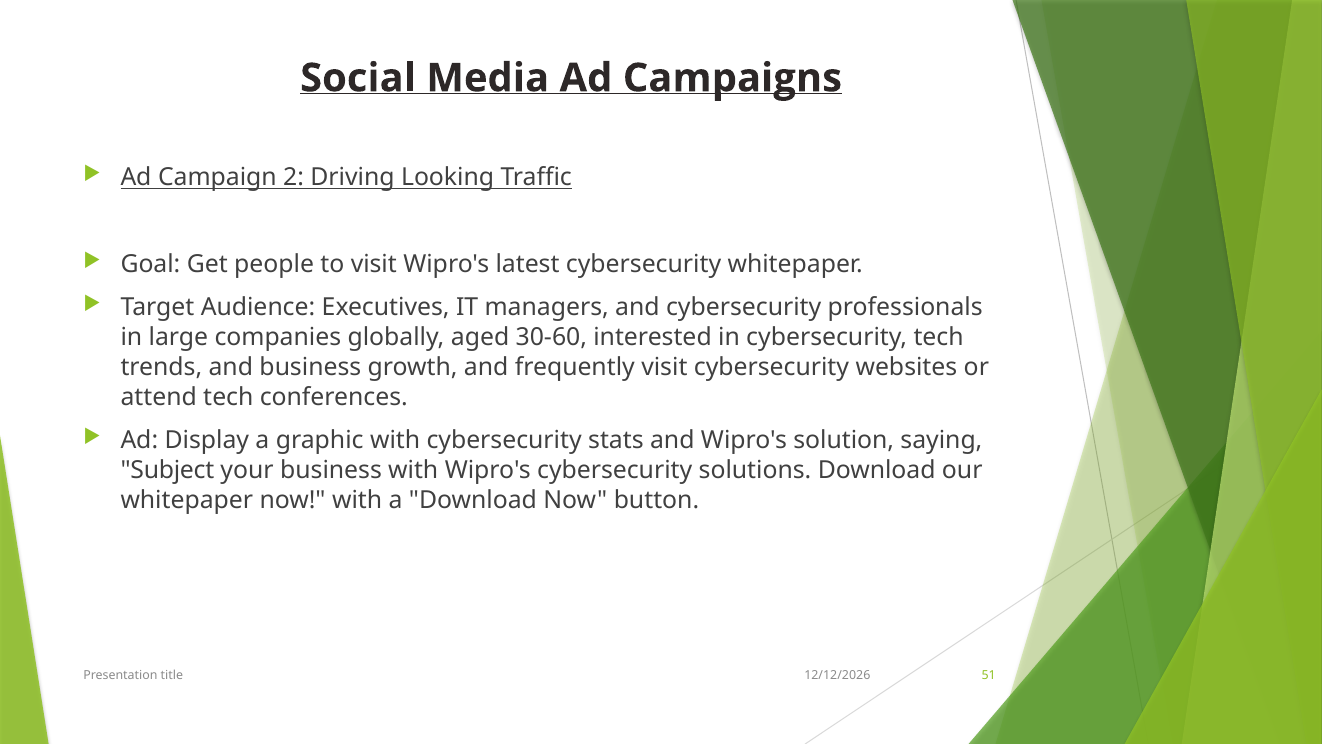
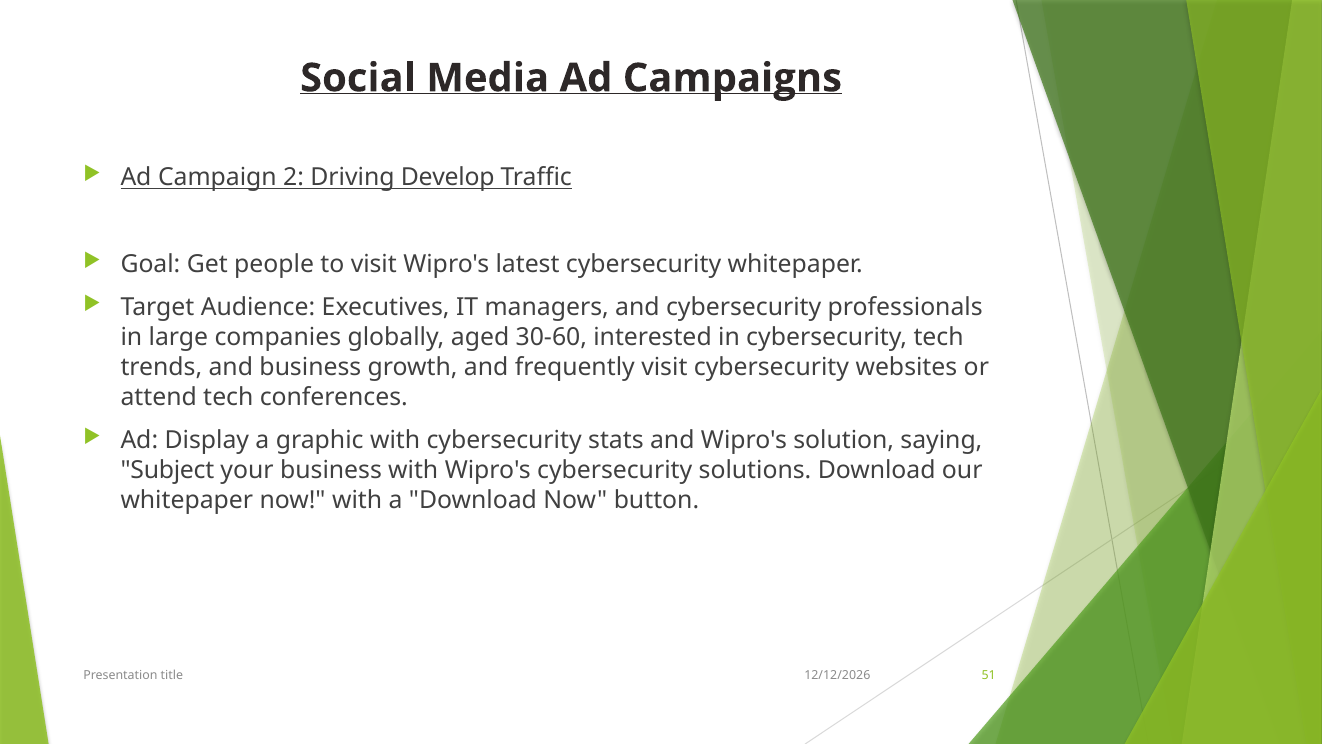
Looking: Looking -> Develop (448, 177)
